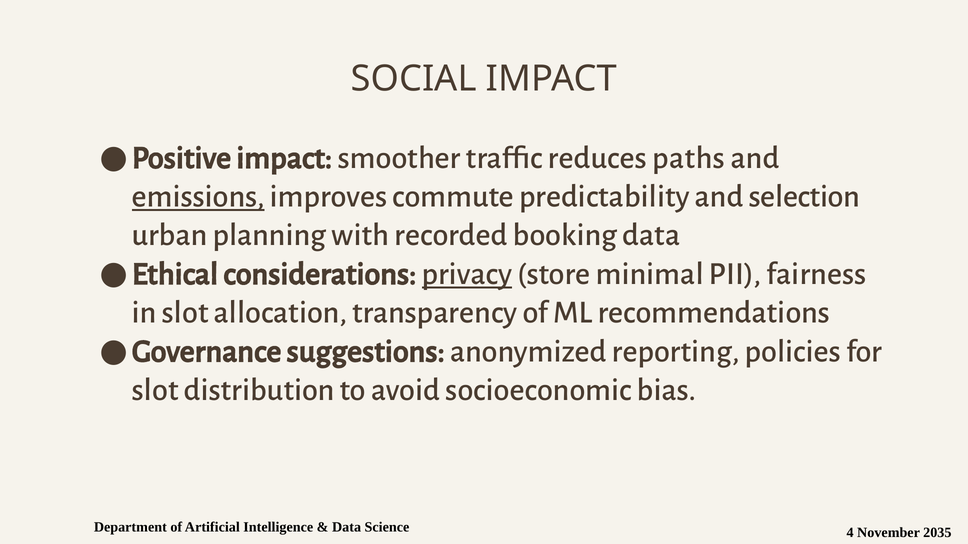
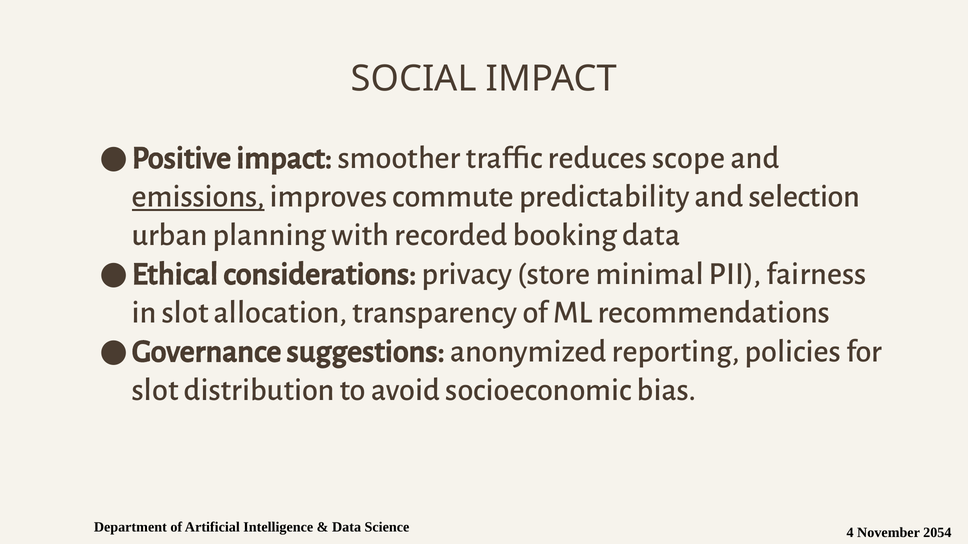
paths: paths -> scope (689, 158)
privacy underline: present -> none (467, 274)
2035: 2035 -> 2054 (937, 533)
